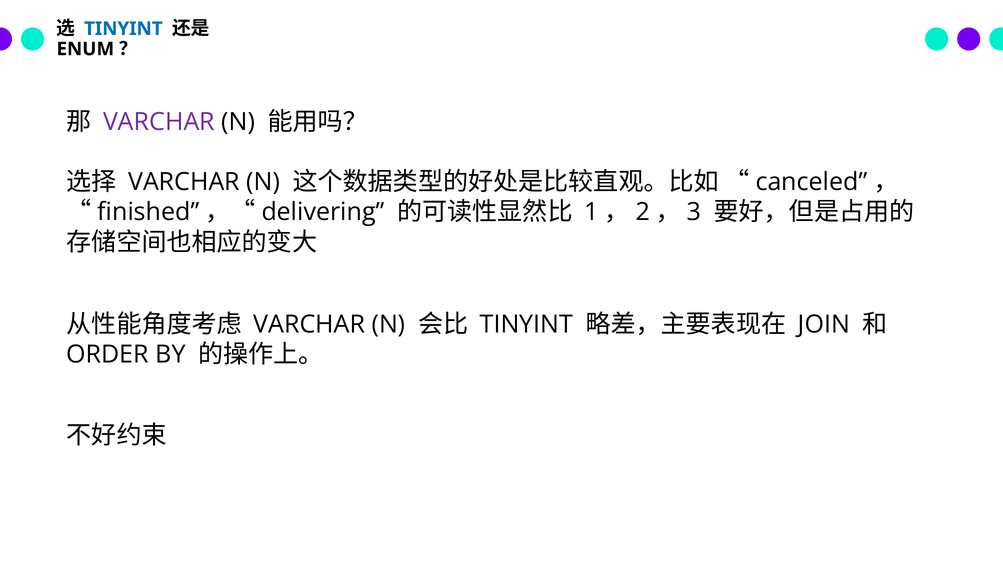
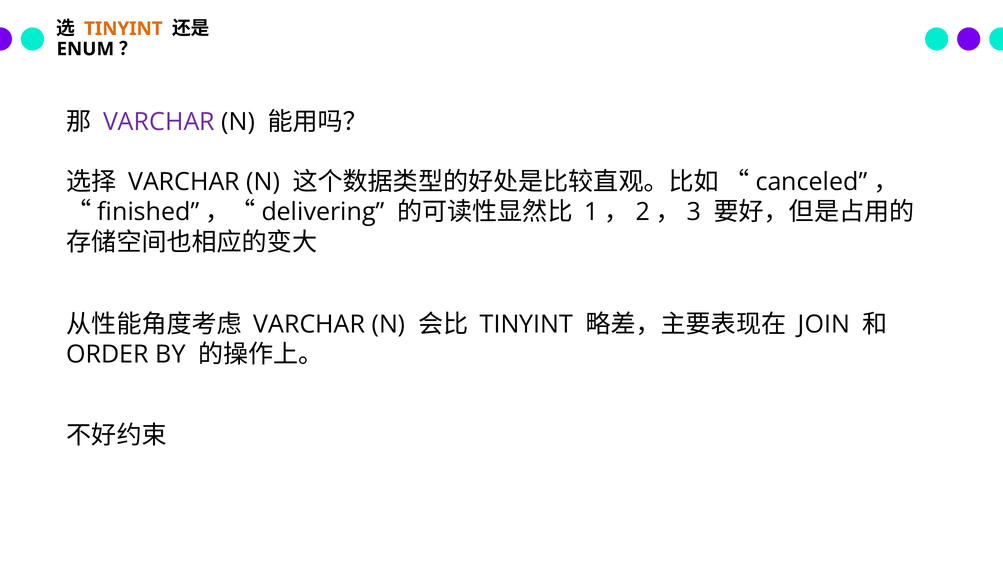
TINYINT colour: blue -> orange (123, 29)
